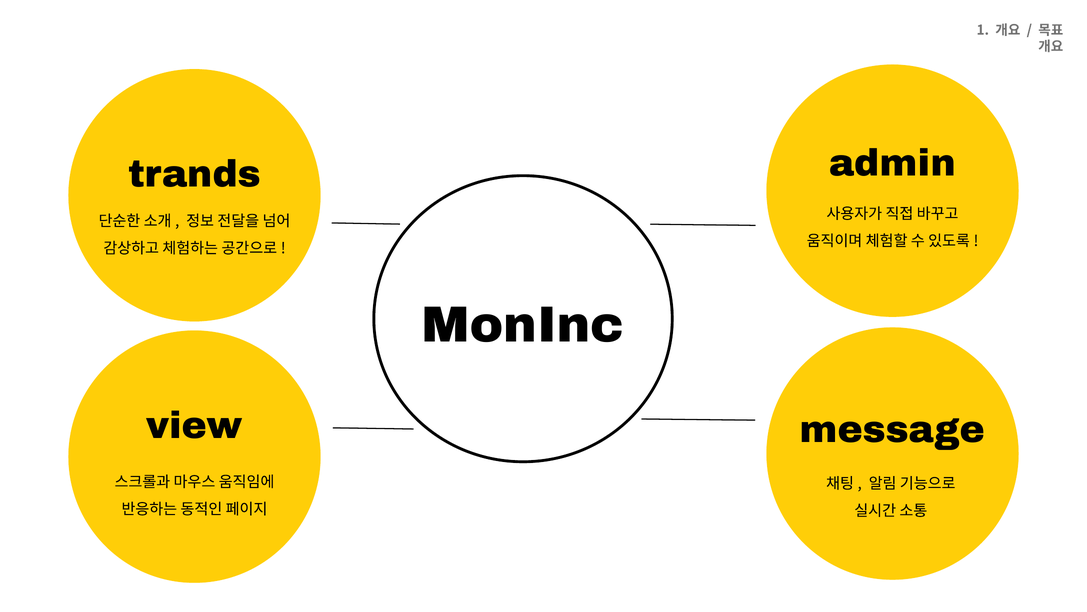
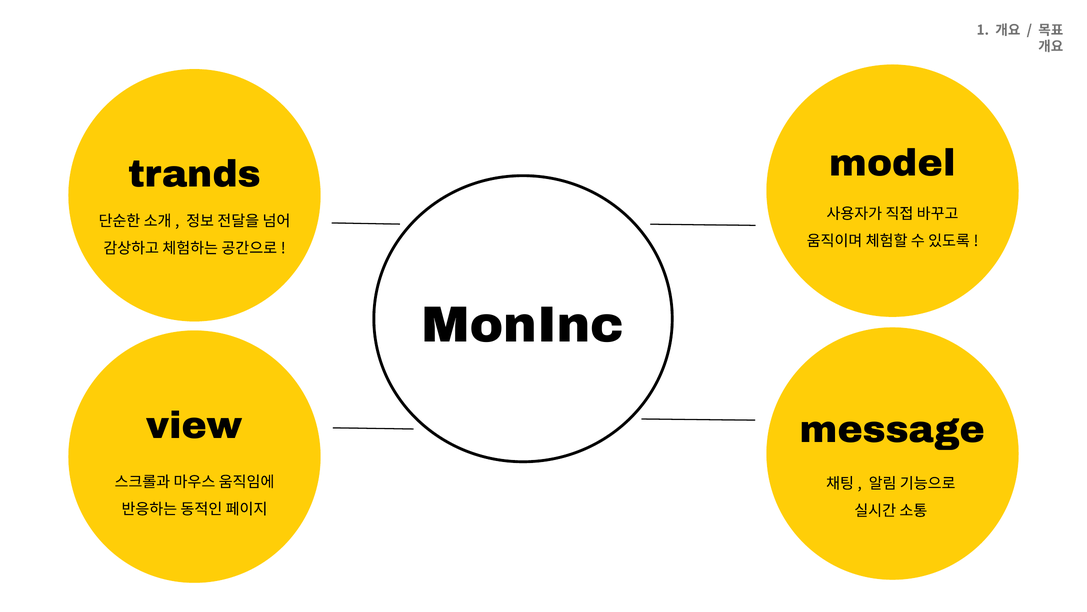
admin: admin -> model (892, 163)
